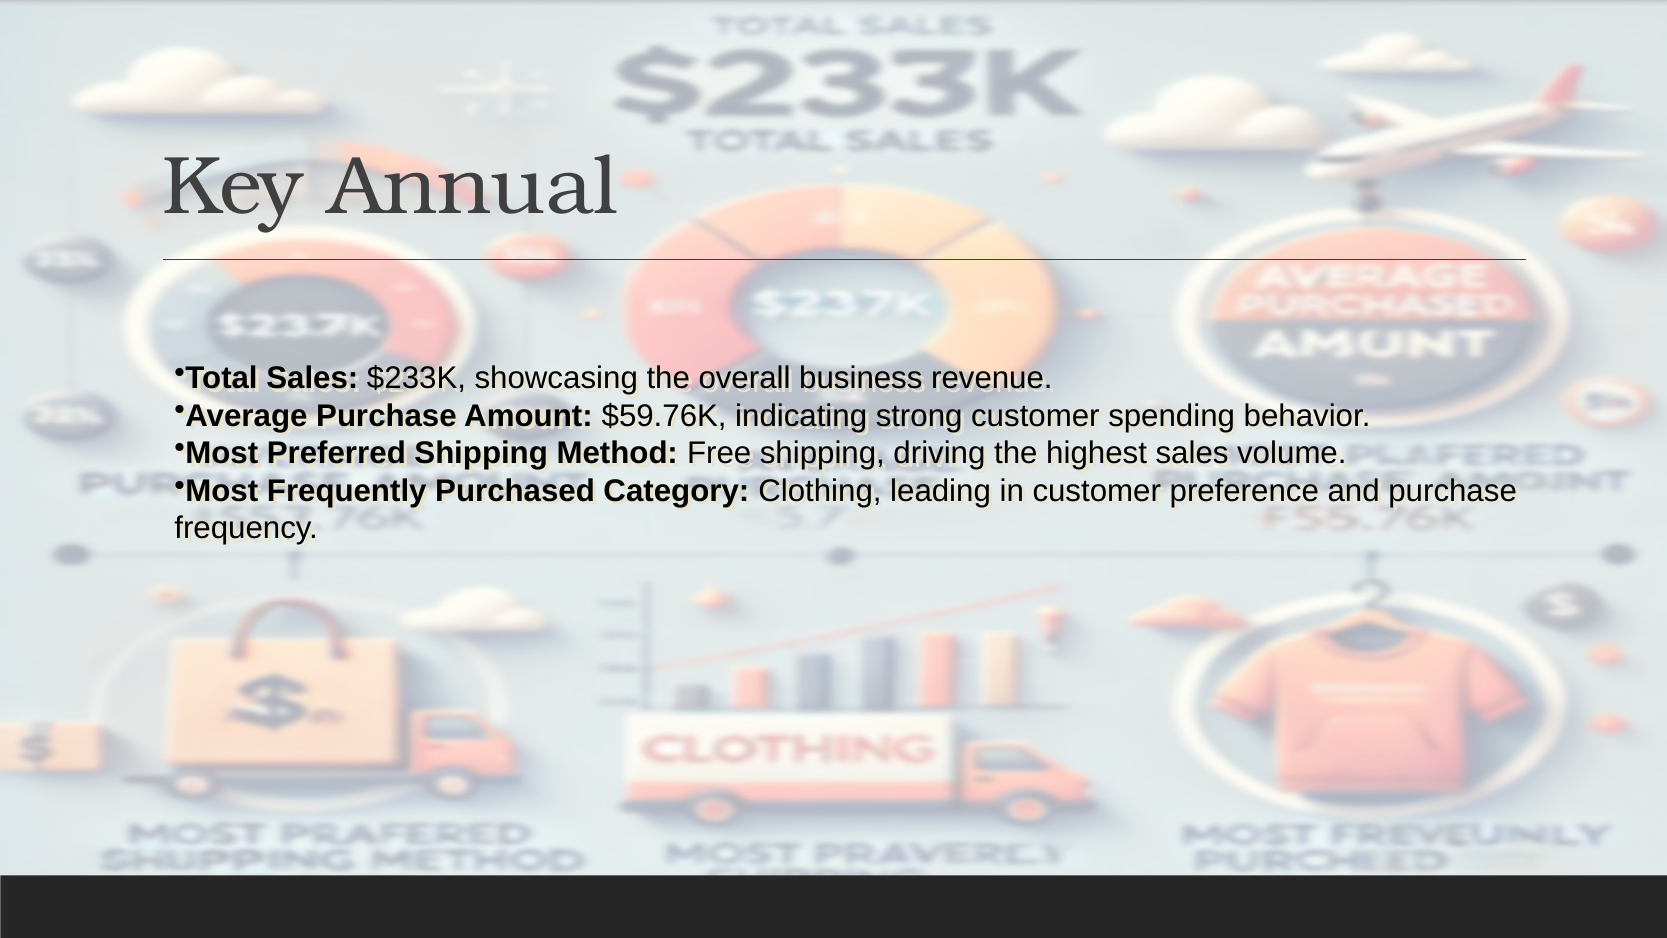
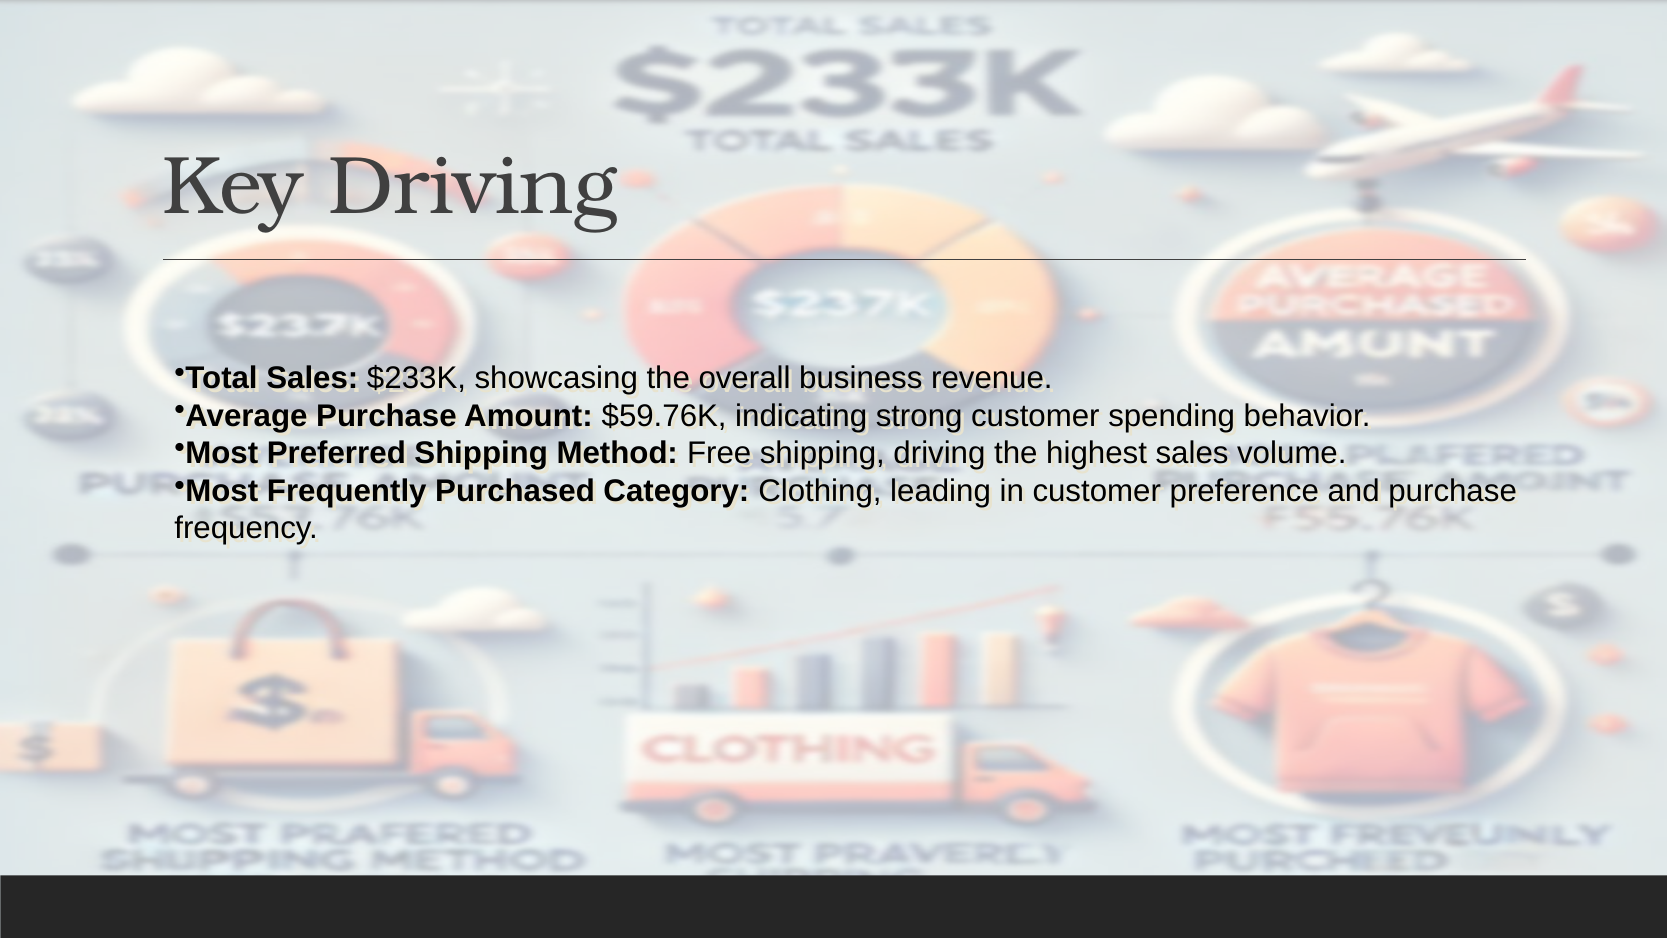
Key Annual: Annual -> Driving (473, 187)
